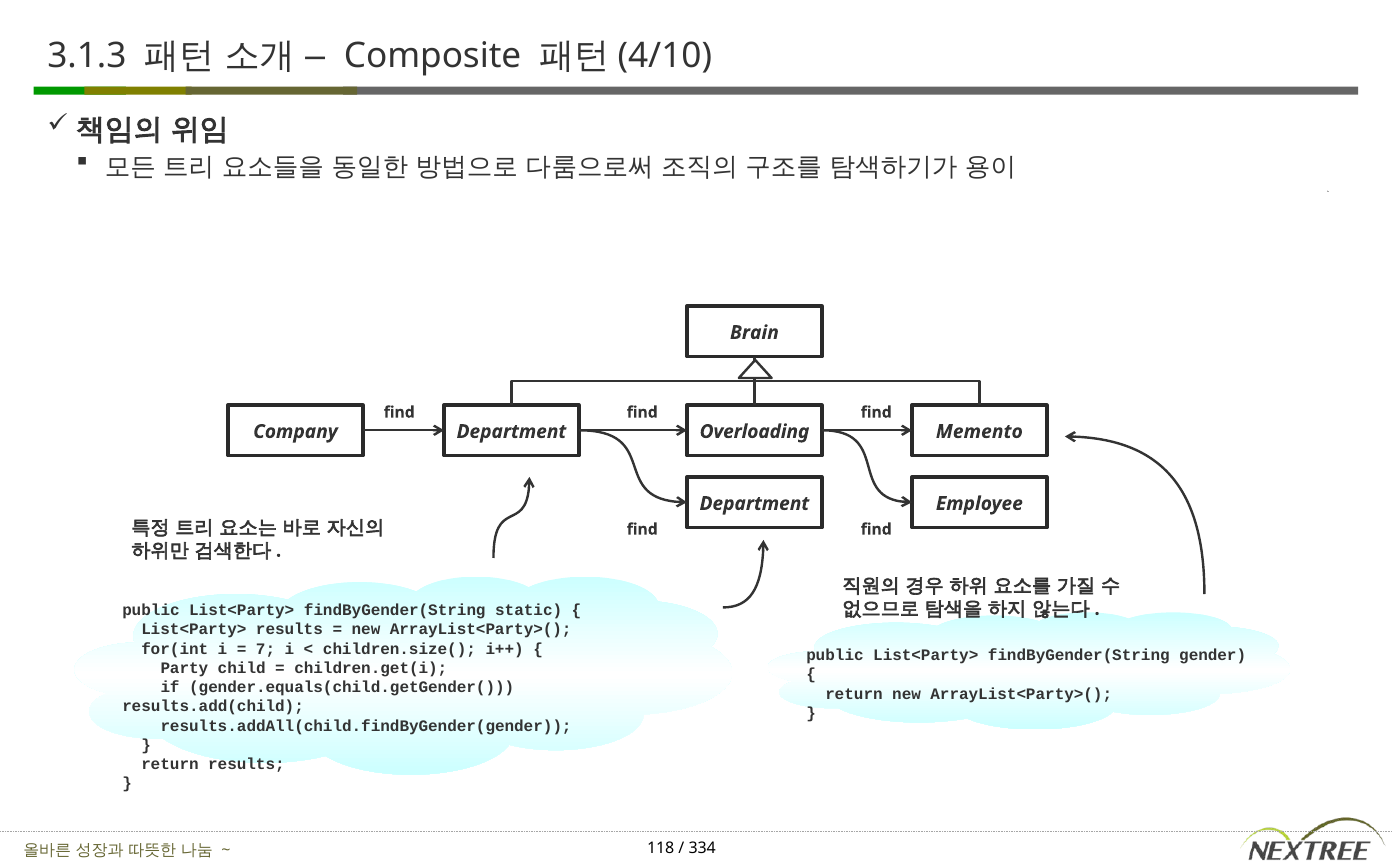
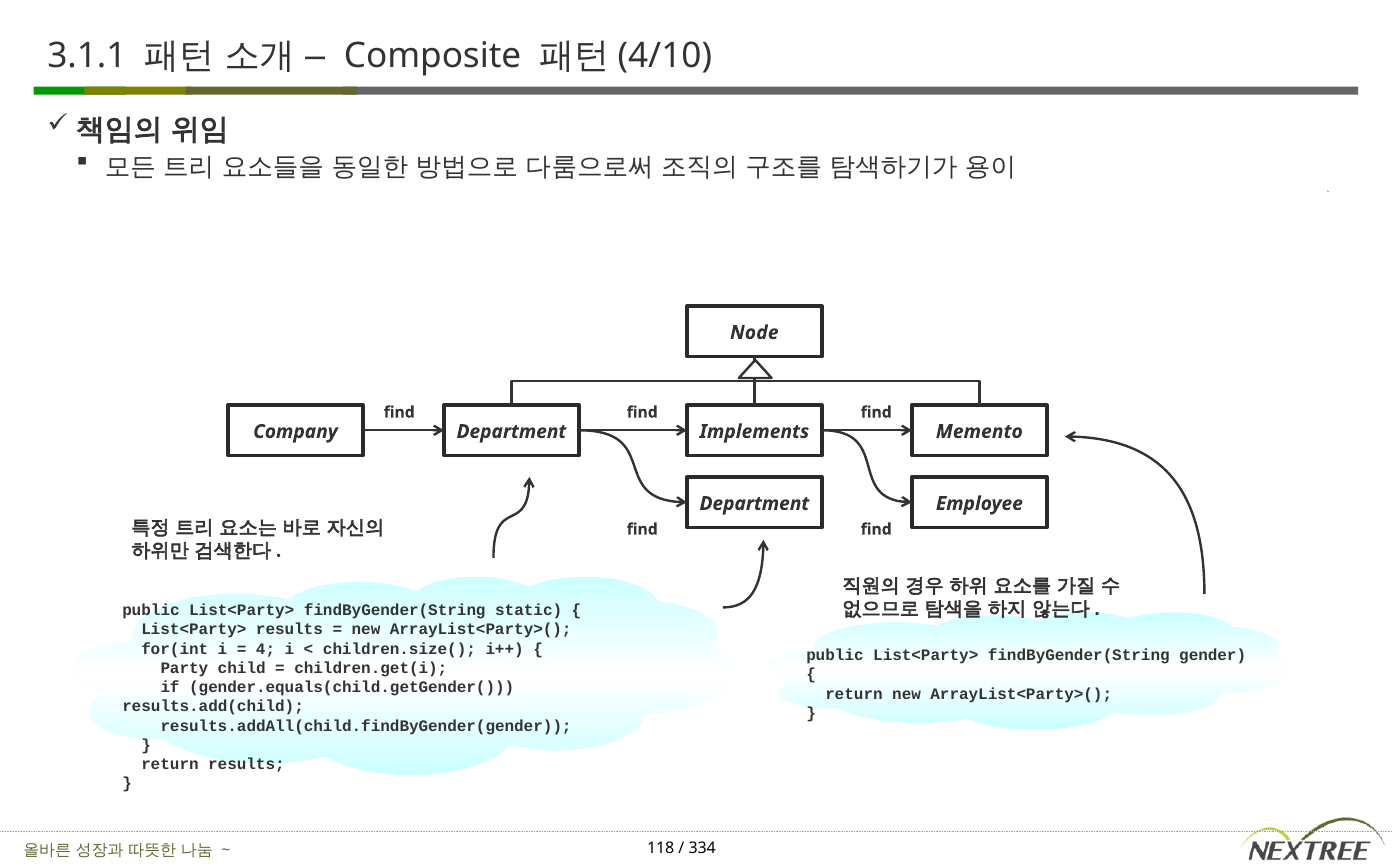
3.1.3: 3.1.3 -> 3.1.1 (87, 56)
Brain: Brain -> Node (754, 333)
Overloading: Overloading -> Implements (754, 432)
7: 7 -> 4 (266, 649)
